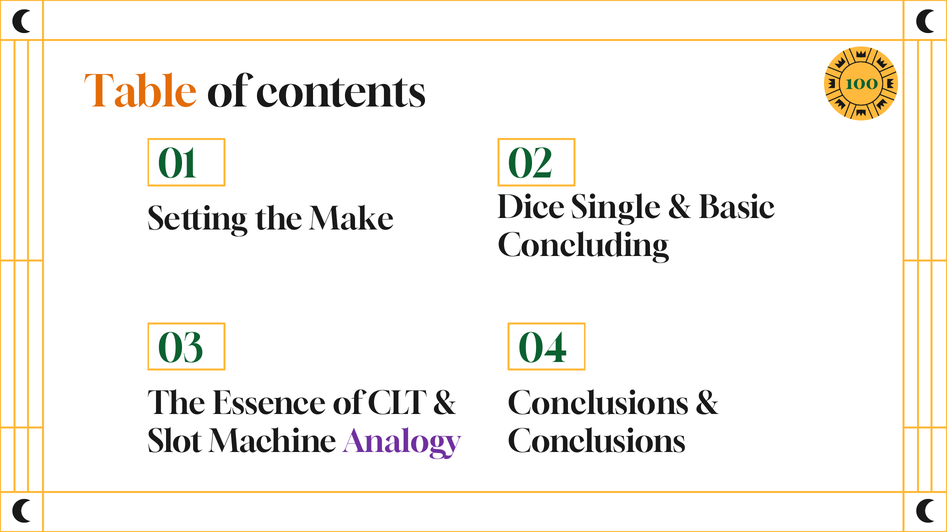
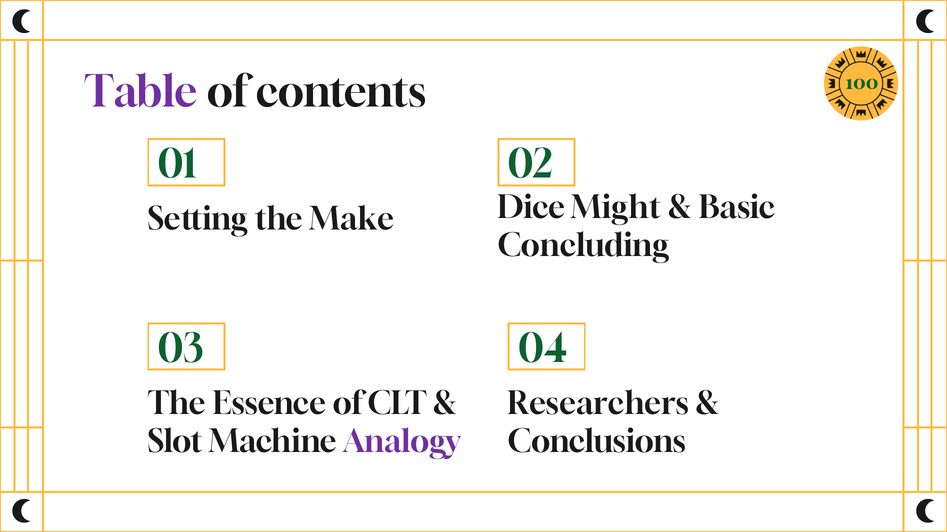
Table colour: orange -> purple (141, 93)
Single: Single -> Might (616, 208)
Conclusions: Conclusions -> Researchers (598, 404)
